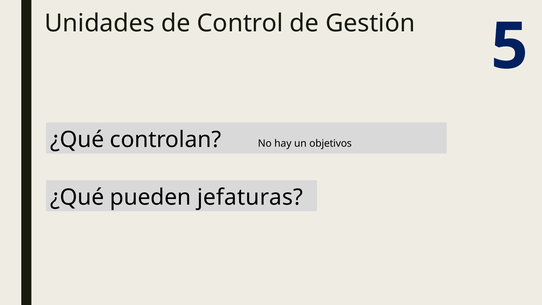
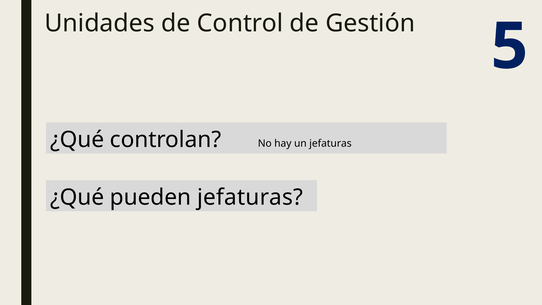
un objetivos: objetivos -> jefaturas (330, 143)
